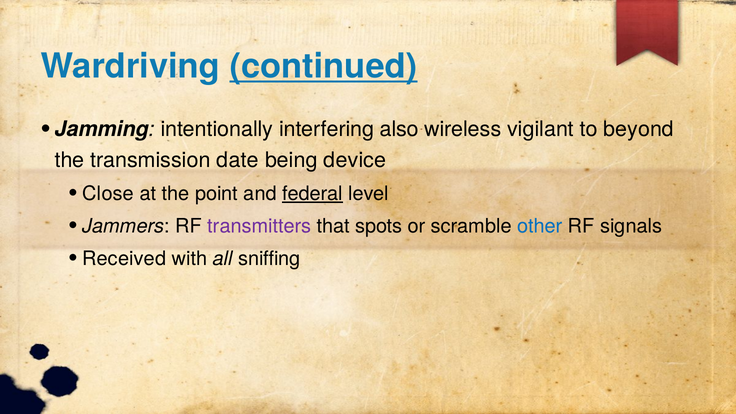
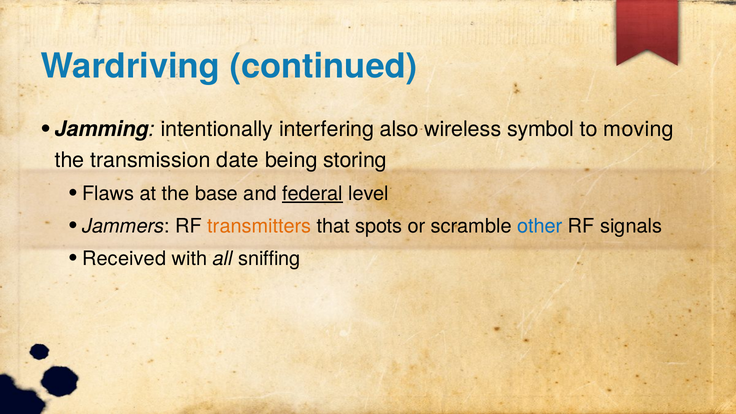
continued underline: present -> none (323, 66)
vigilant: vigilant -> symbol (541, 129)
beyond: beyond -> moving (639, 129)
device: device -> storing (355, 160)
Close: Close -> Flaws (108, 194)
point: point -> base (217, 194)
transmitters colour: purple -> orange (259, 226)
